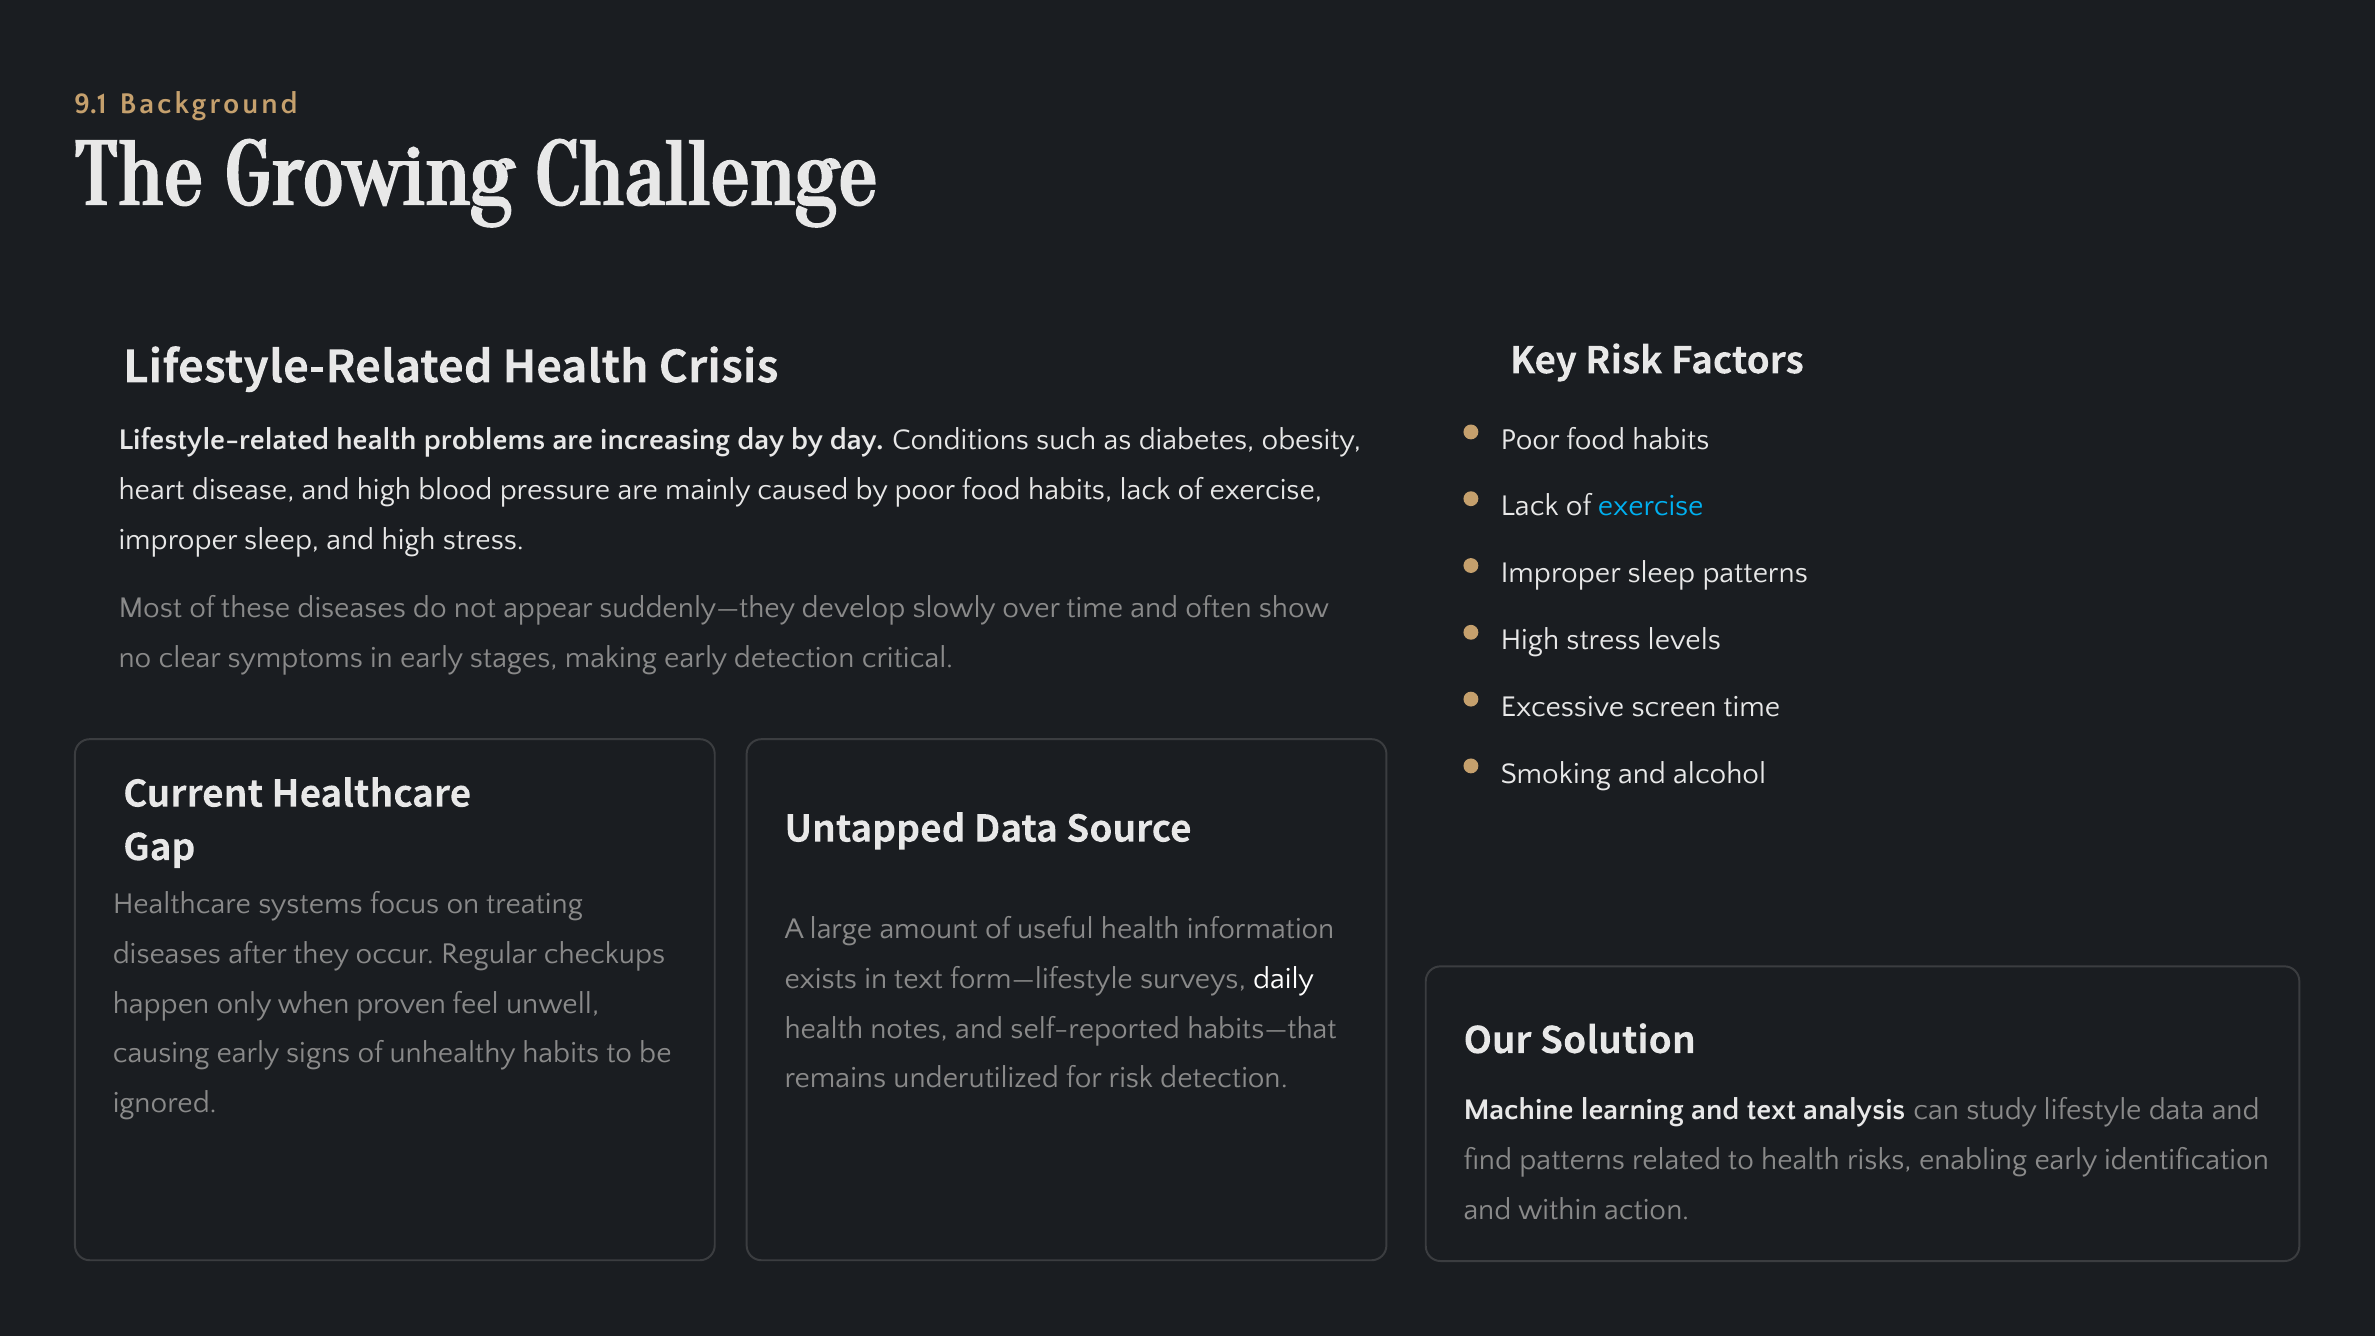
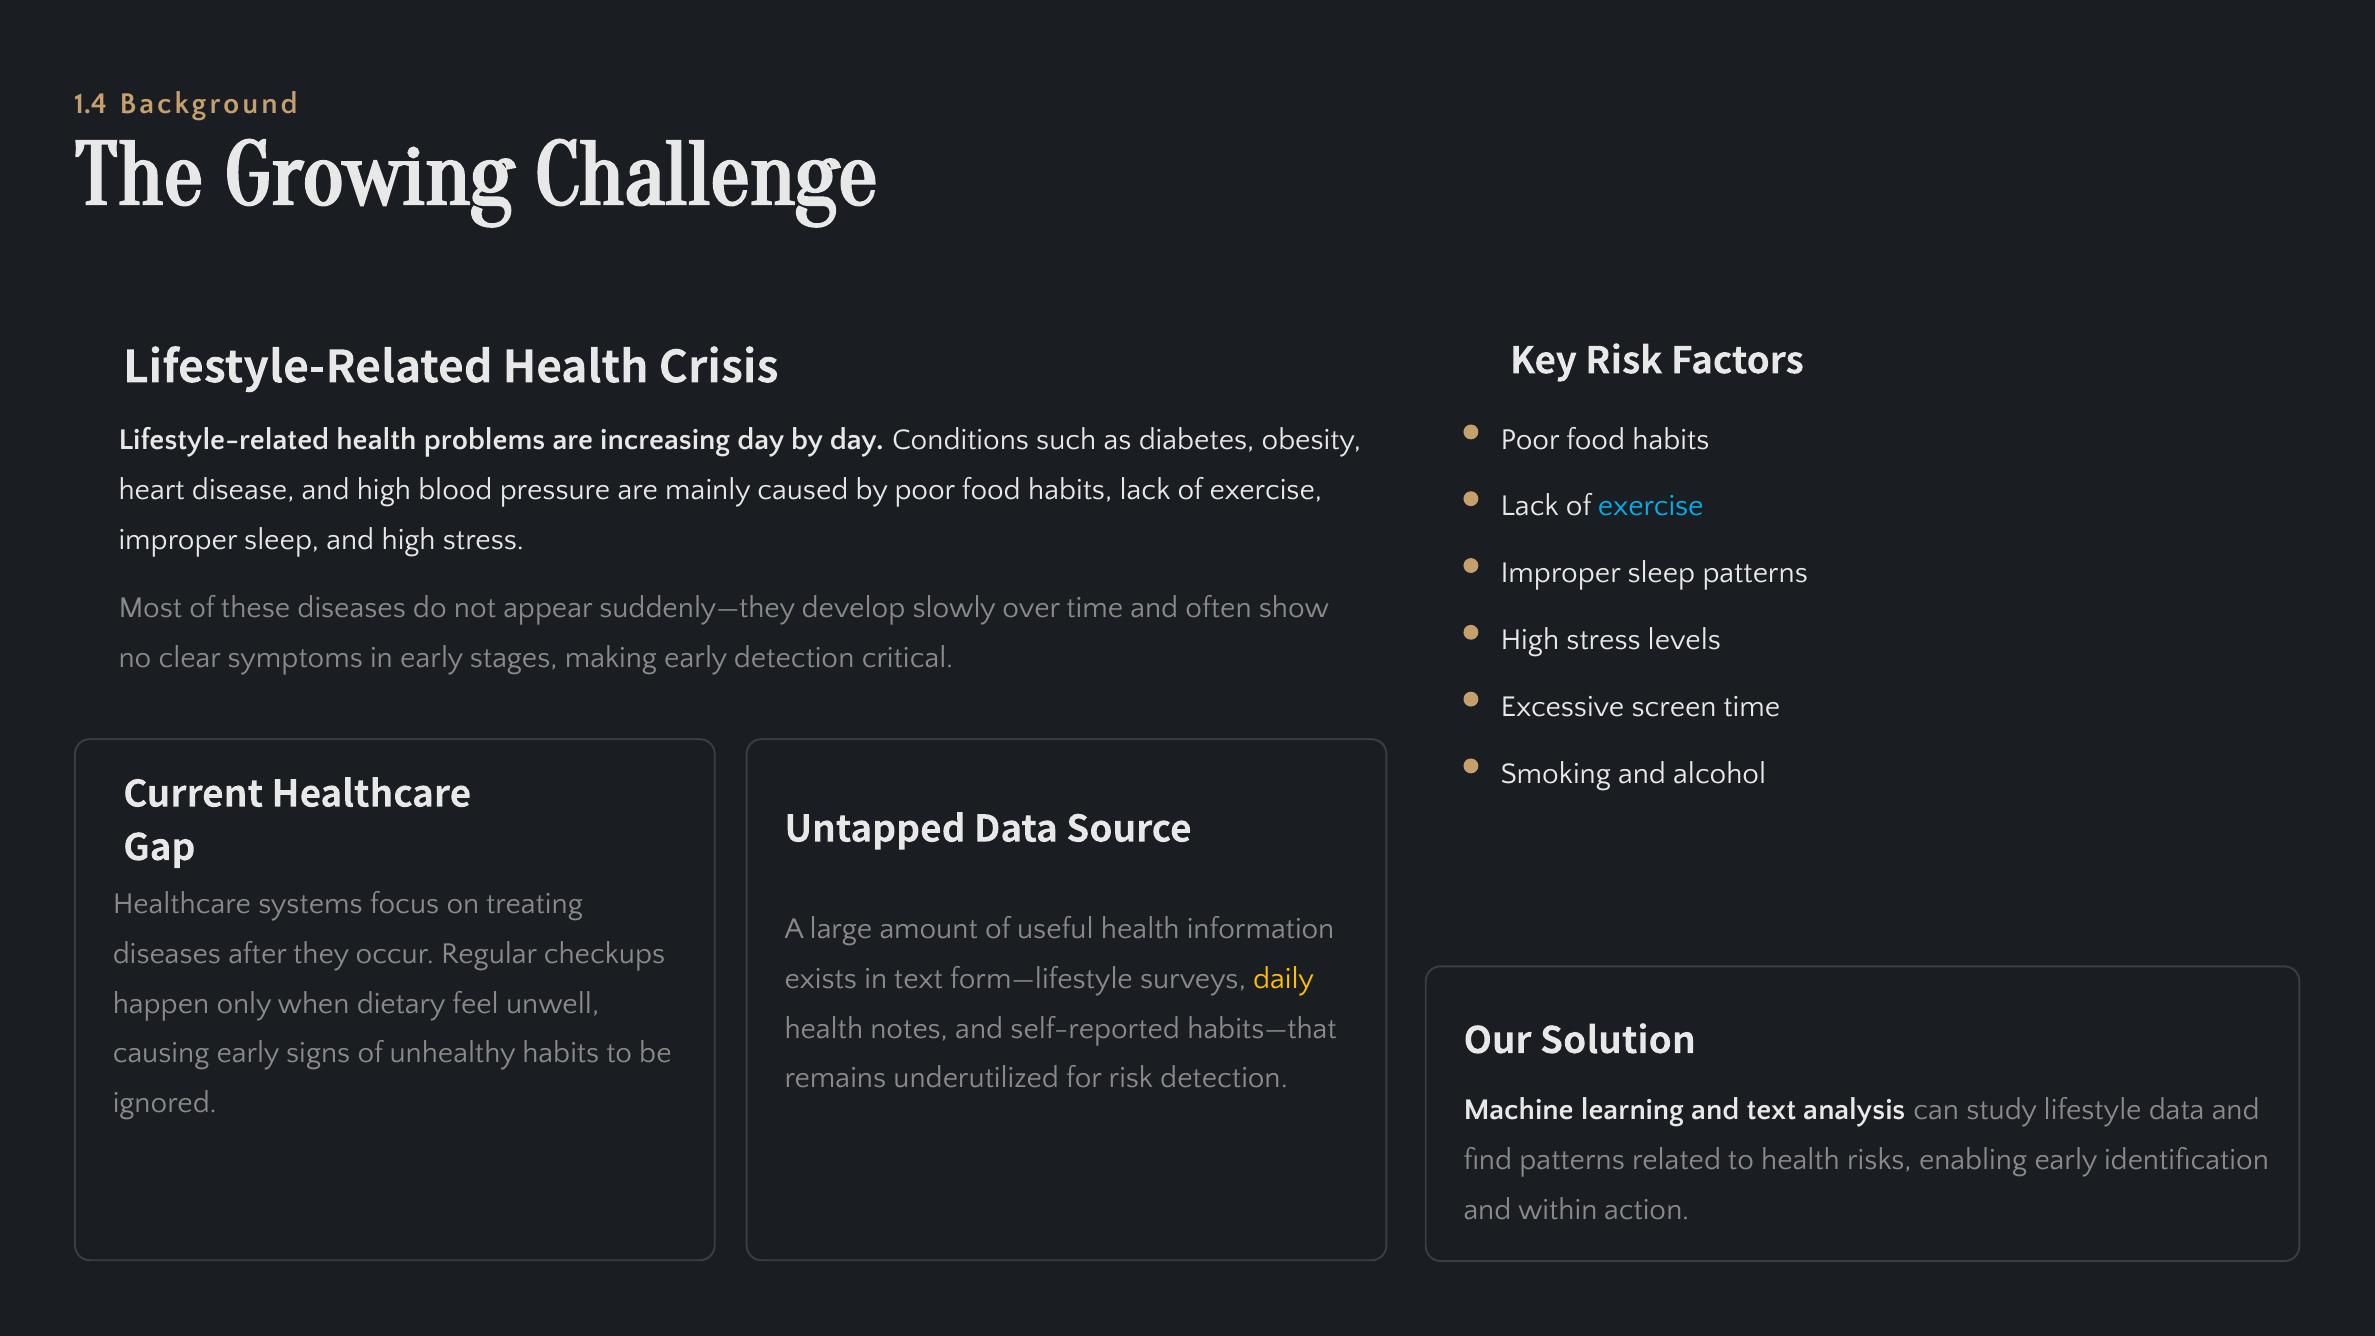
9.1: 9.1 -> 1.4 (90, 104)
daily colour: white -> yellow (1284, 978)
proven: proven -> dietary (401, 1003)
